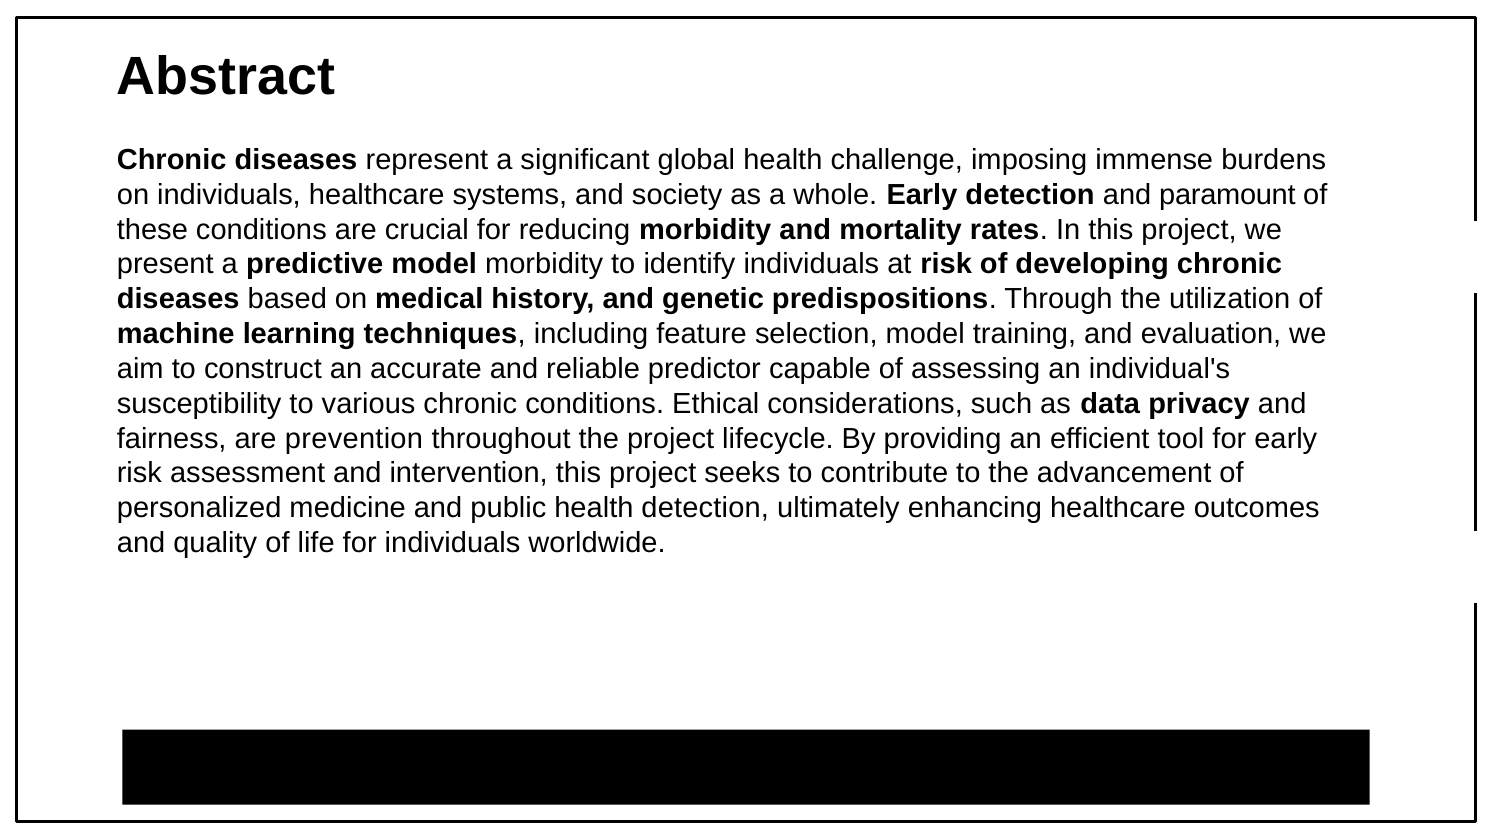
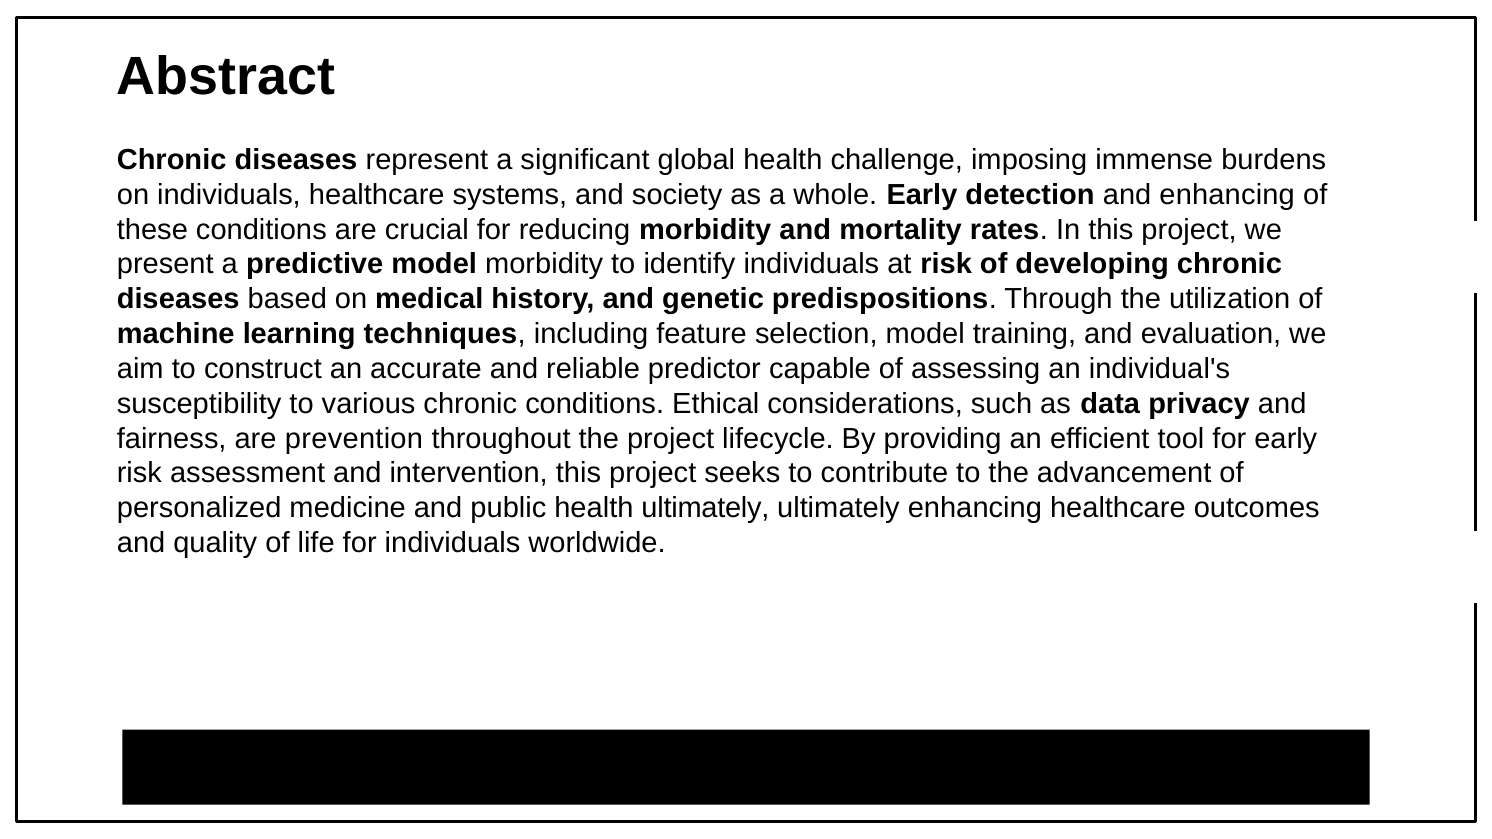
and paramount: paramount -> enhancing (1227, 195)
health detection: detection -> ultimately (705, 508)
